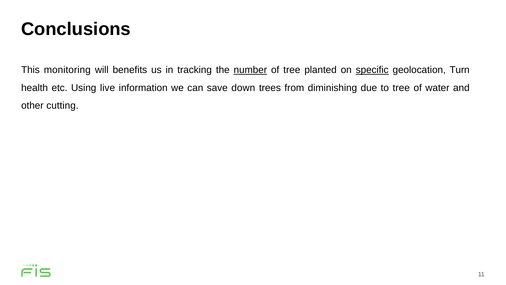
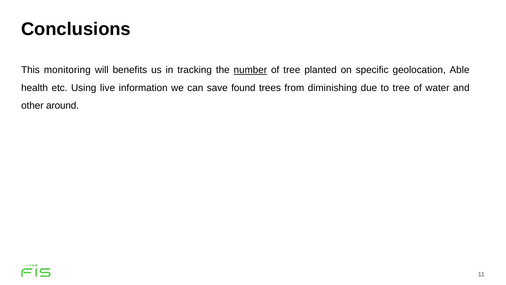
specific underline: present -> none (372, 70)
Turn: Turn -> Able (460, 70)
down: down -> found (243, 88)
cutting: cutting -> around (63, 105)
